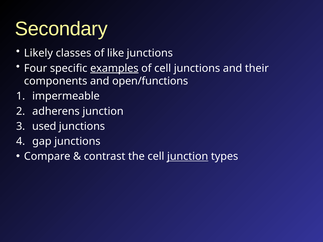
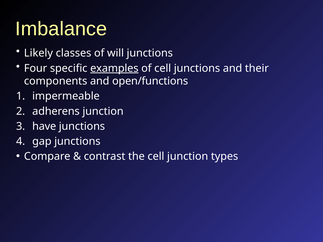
Secondary: Secondary -> Imbalance (61, 29)
like: like -> will (116, 53)
used: used -> have (44, 126)
junction underline: present -> none (188, 157)
